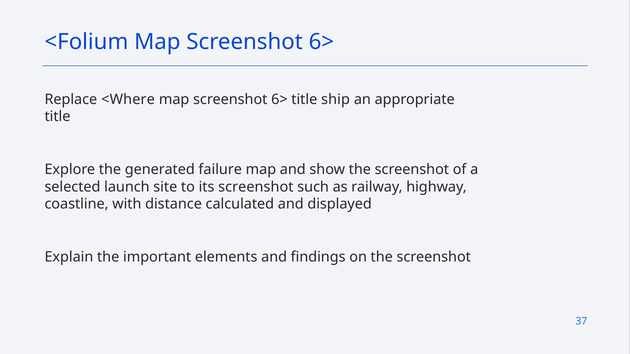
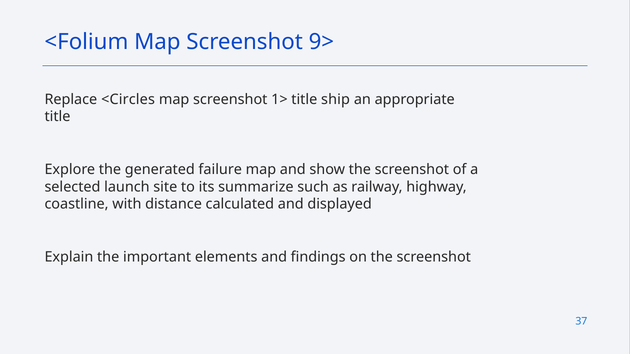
<Folium Map Screenshot 6>: 6> -> 9> (321, 42)
<Where: <Where -> <Circles (128, 99)
6>: 6> -> 1> (279, 99)
its screenshot: screenshot -> summarize (256, 187)
